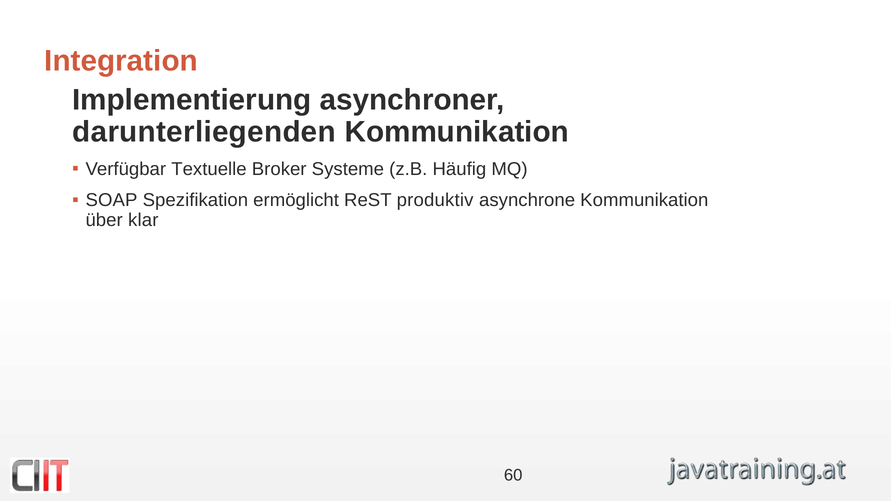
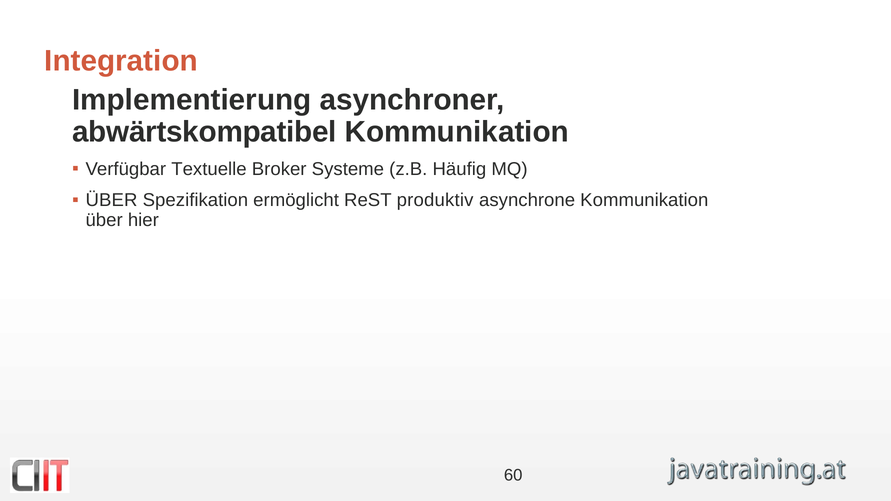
darunterliegenden: darunterliegenden -> abwärtskompatibel (204, 132)
SOAP: SOAP -> ÜBER (112, 200)
klar: klar -> hier (143, 220)
